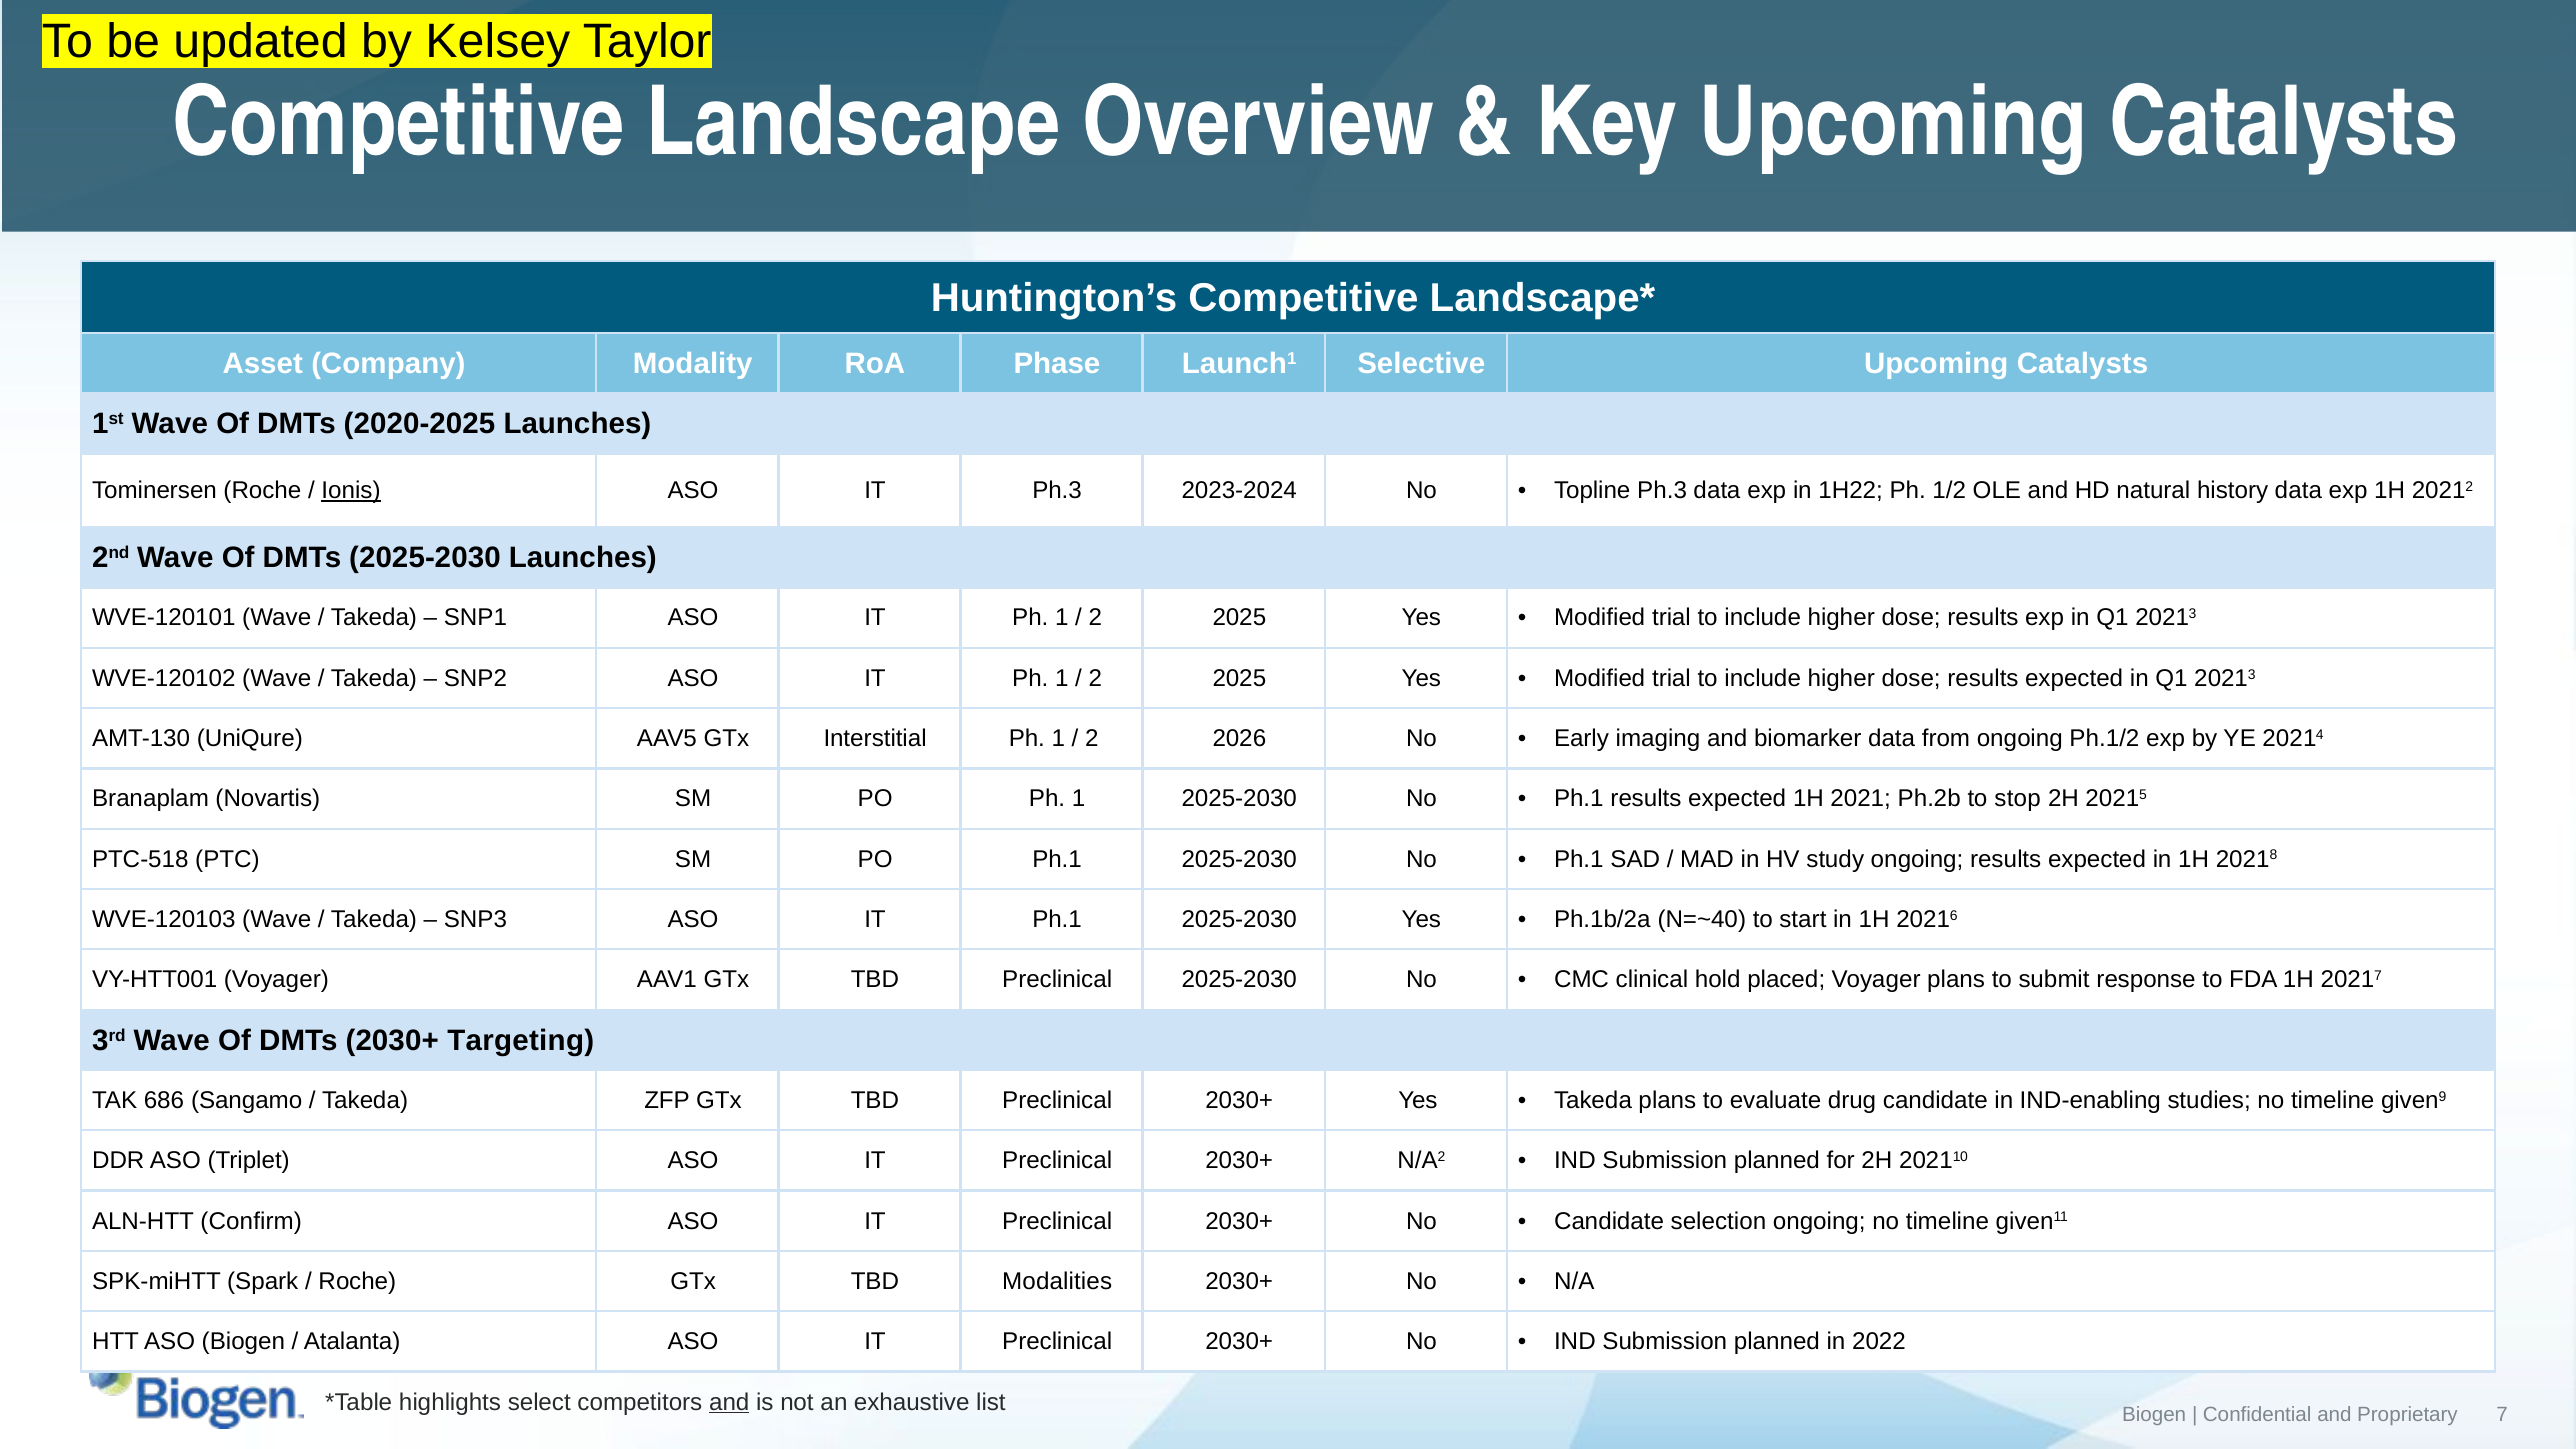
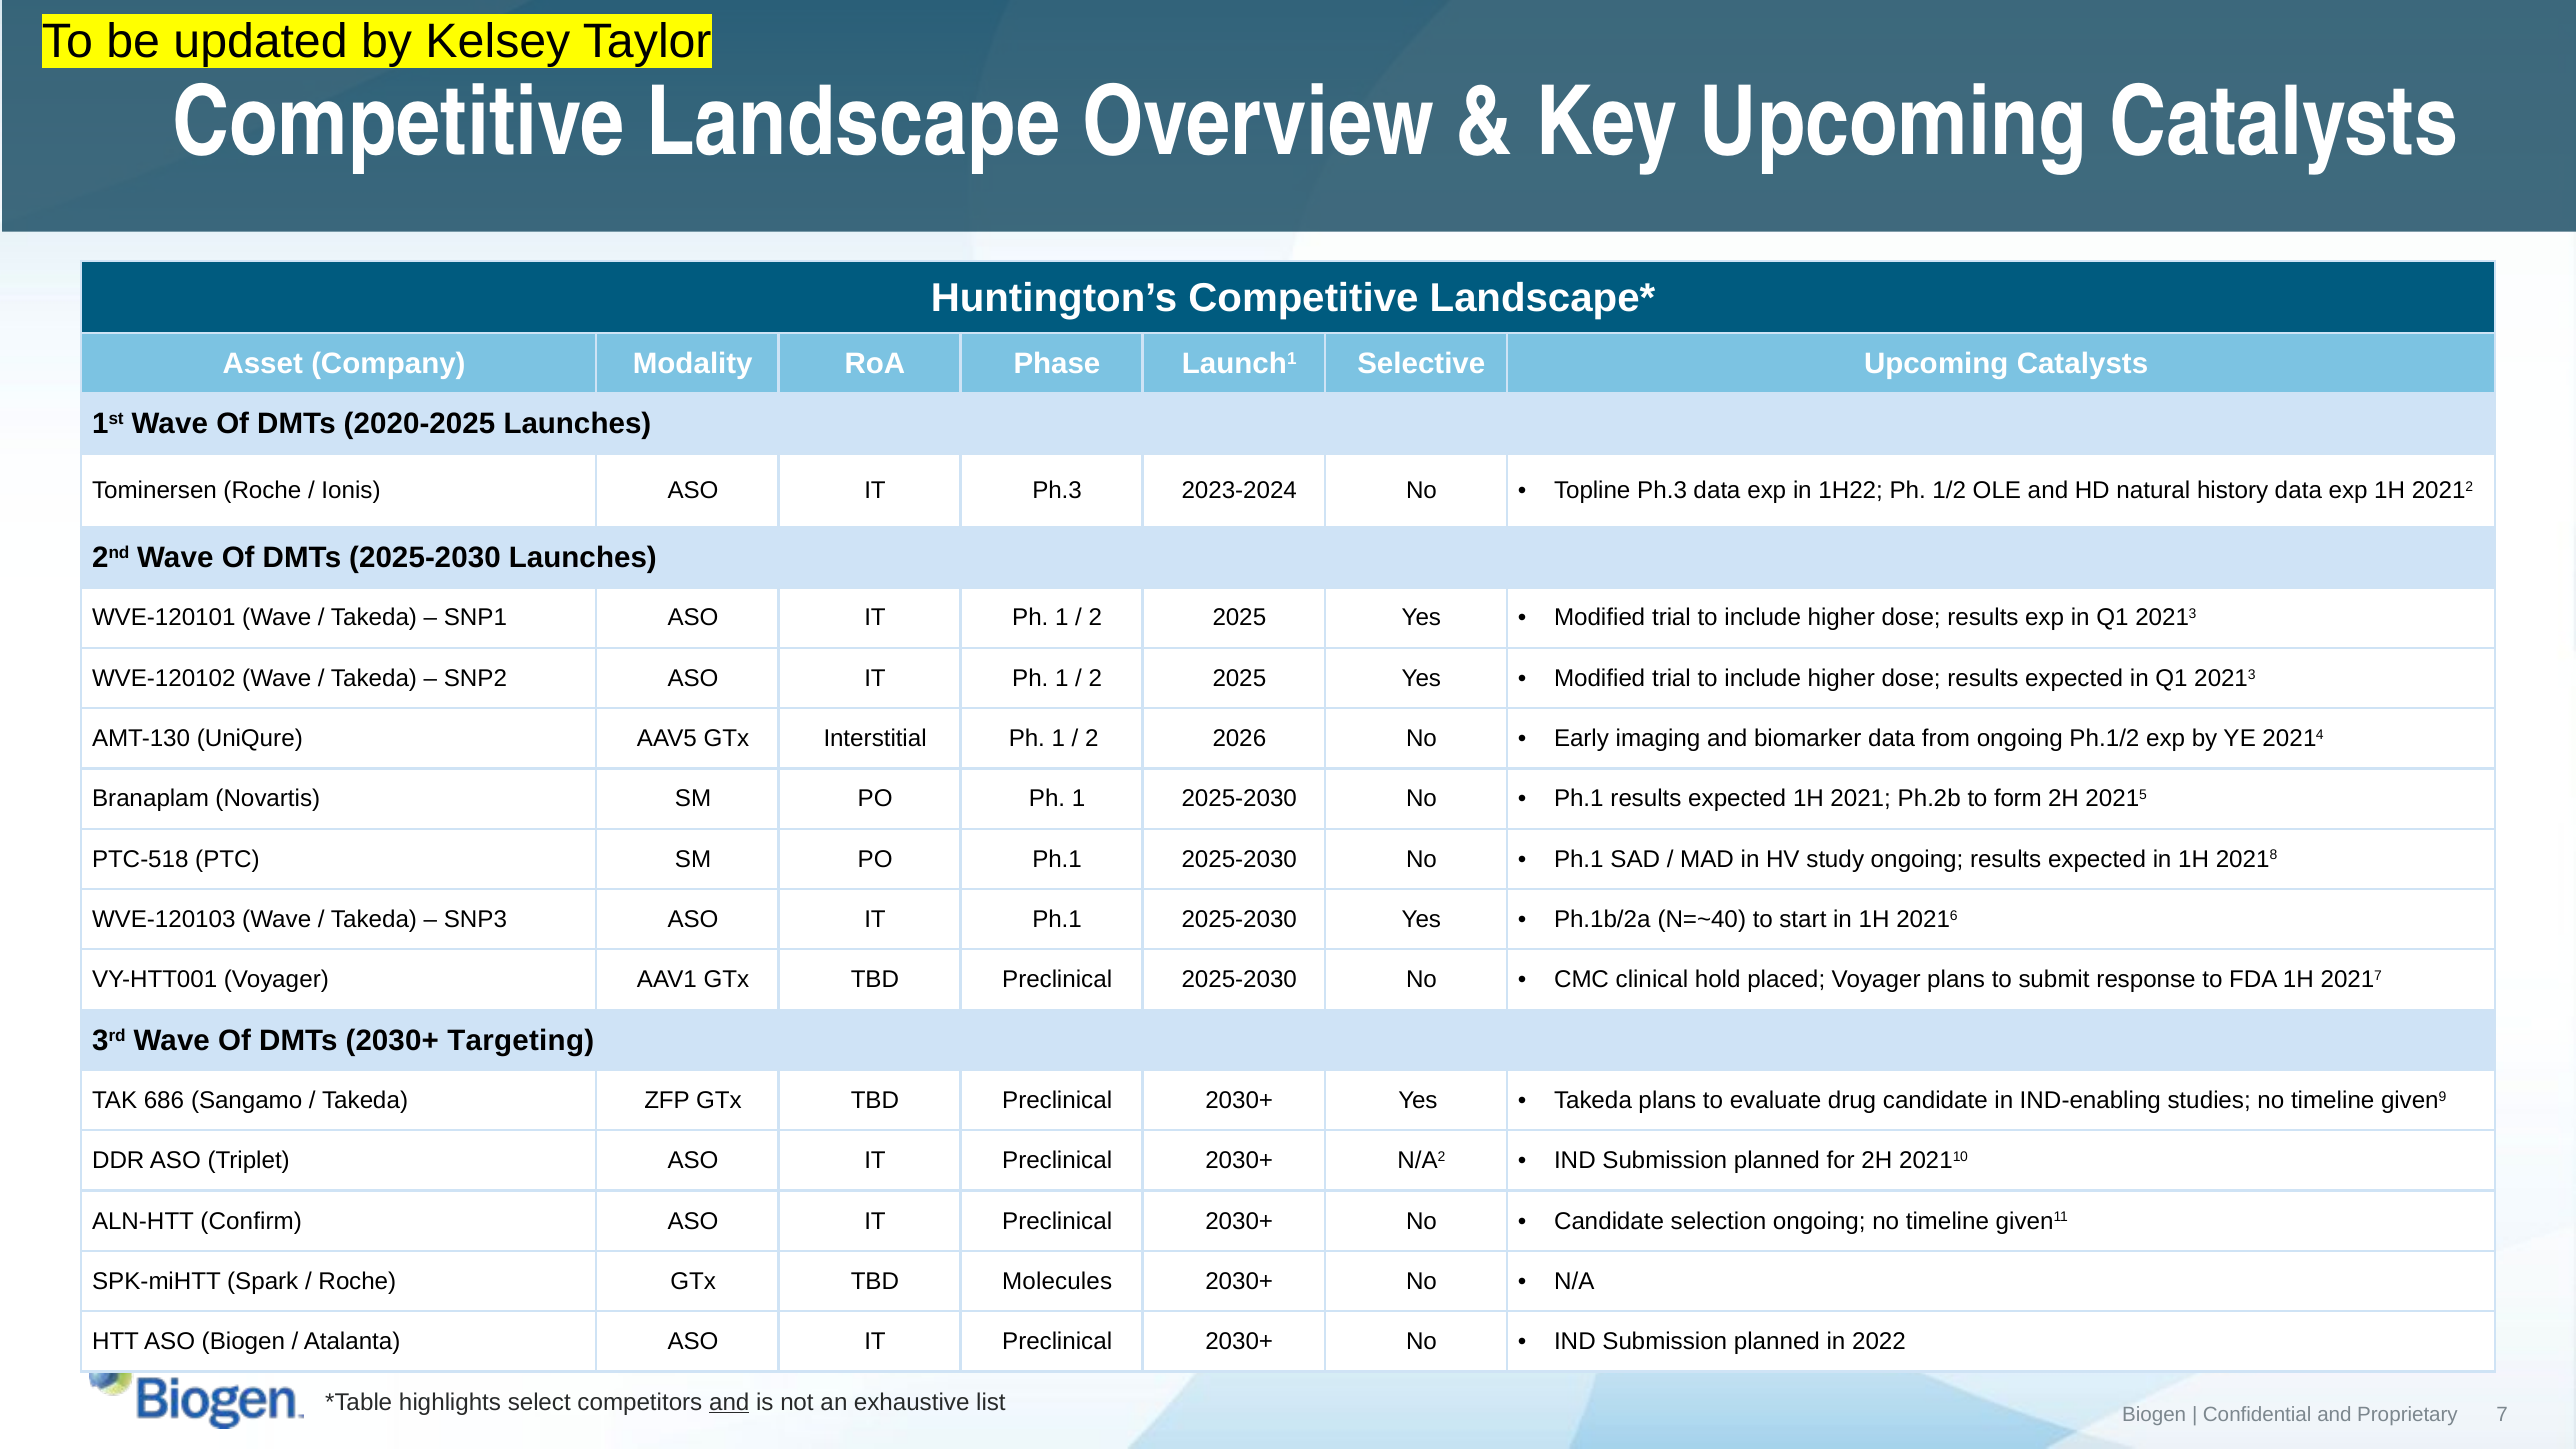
Ionis underline: present -> none (351, 491)
stop: stop -> form (2018, 799)
Modalities: Modalities -> Molecules (1057, 1281)
